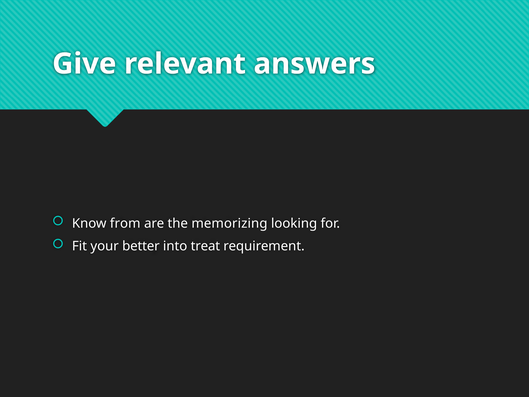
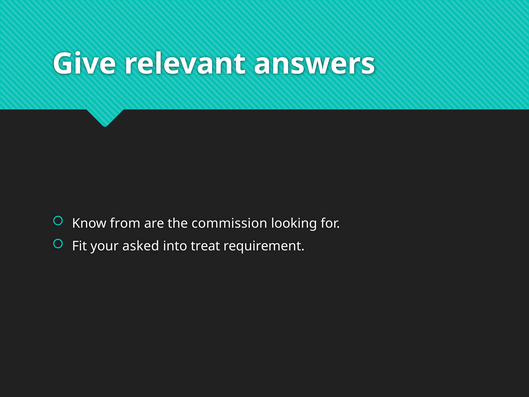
memorizing: memorizing -> commission (229, 223)
better: better -> asked (141, 246)
